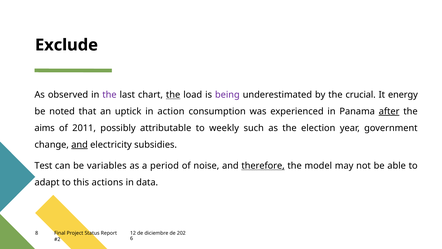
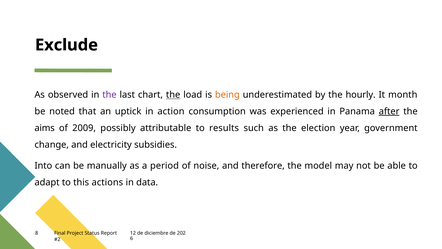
being colour: purple -> orange (227, 95)
crucial: crucial -> hourly (361, 95)
energy: energy -> month (403, 95)
2011: 2011 -> 2009 (84, 128)
weekly: weekly -> results (224, 128)
and underline: present -> none (80, 144)
Test: Test -> Into (43, 166)
variables: variables -> manually (107, 166)
therefore underline: present -> none (263, 166)
